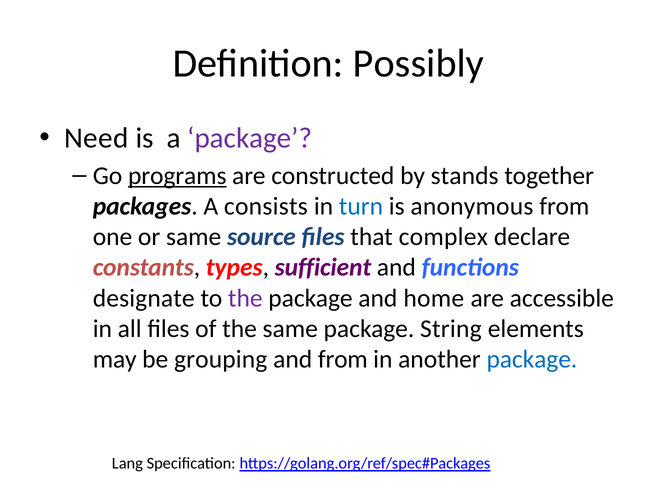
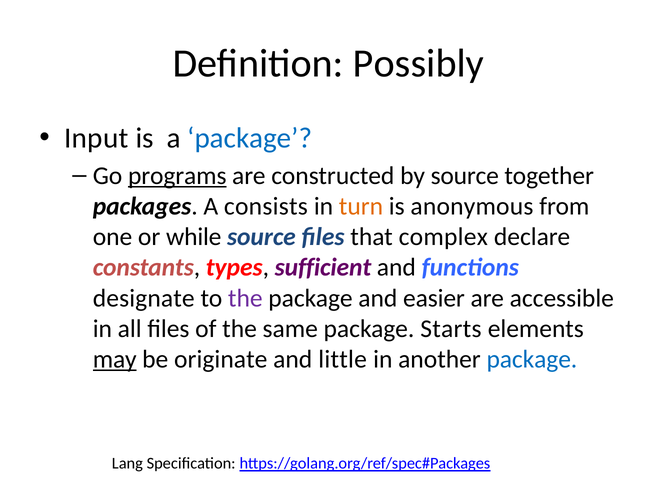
Need: Need -> Input (96, 138)
package colour: purple -> blue (250, 138)
by stands: stands -> source (465, 176)
turn colour: blue -> orange (361, 206)
or same: same -> while (194, 237)
home: home -> easier (434, 298)
String: String -> Starts (451, 329)
may underline: none -> present (115, 359)
grouping: grouping -> originate (221, 359)
and from: from -> little (343, 359)
